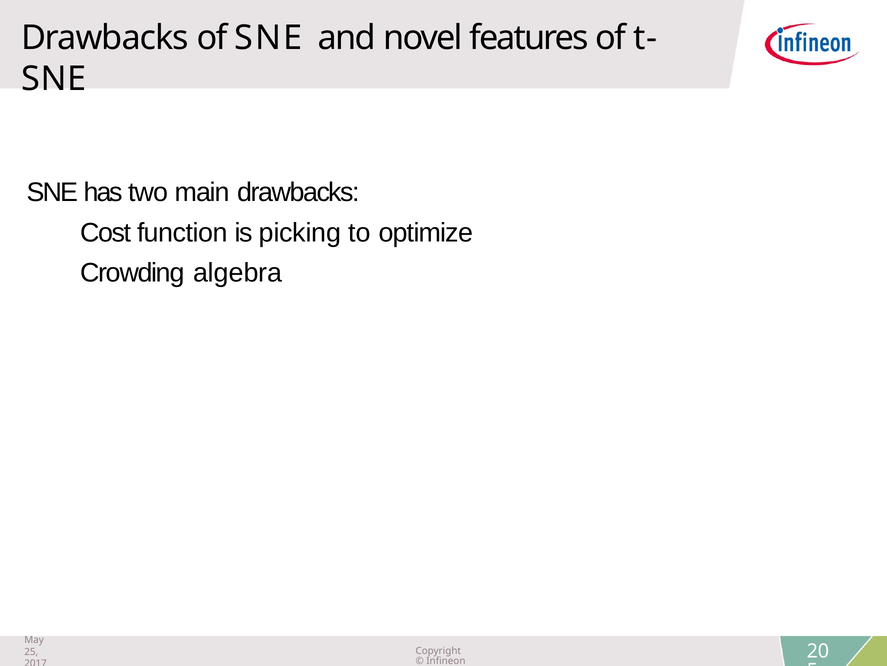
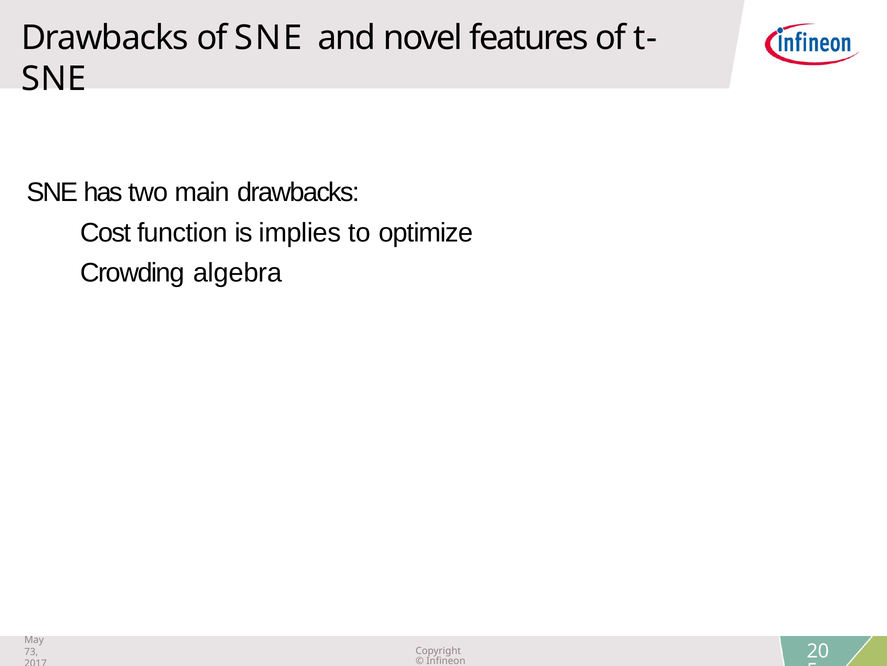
picking: picking -> implies (300, 233)
25: 25 -> 73 (31, 651)
